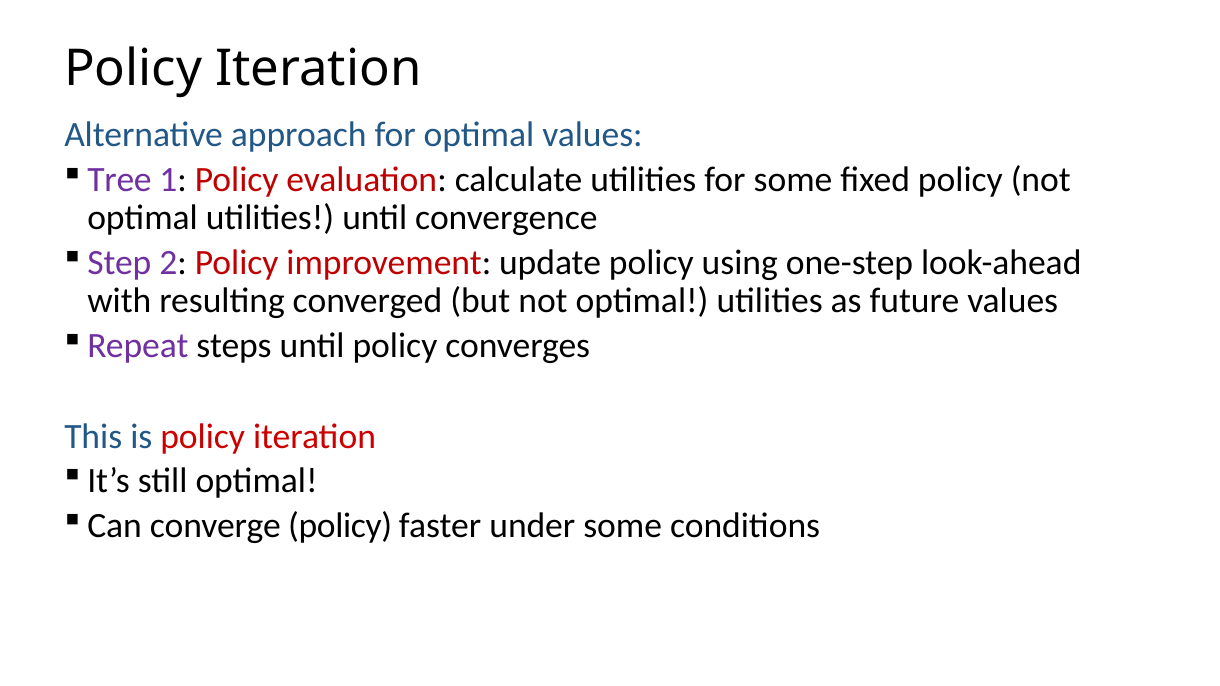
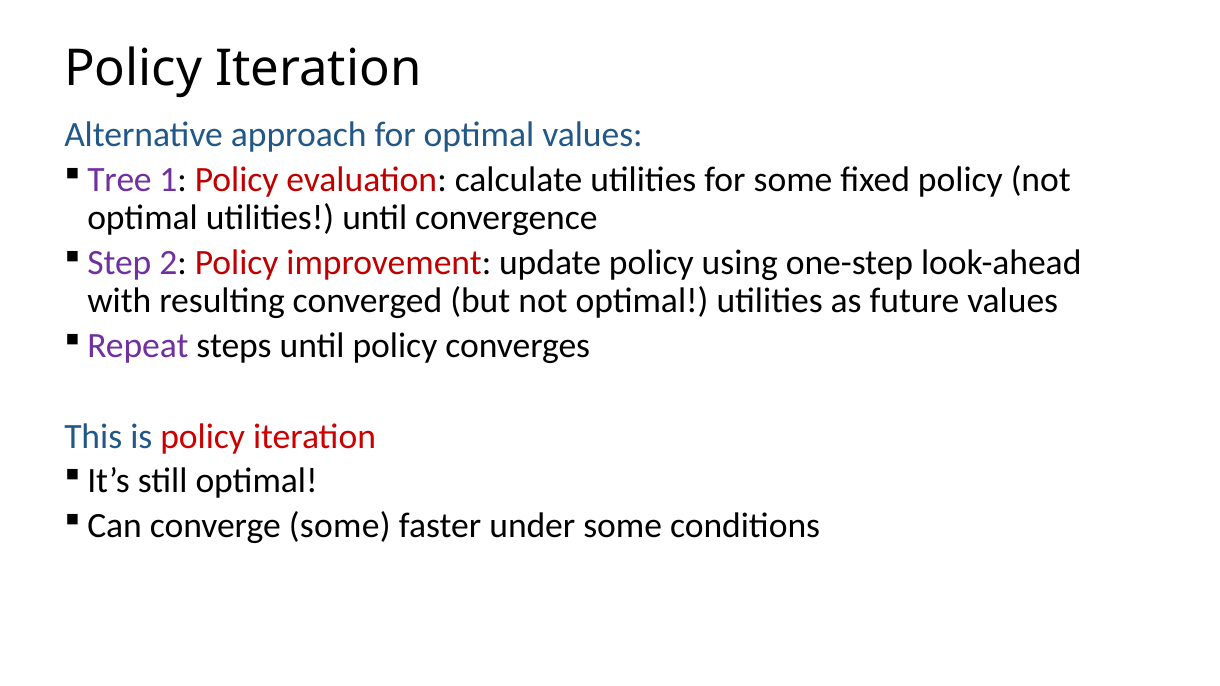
converge policy: policy -> some (340, 526)
